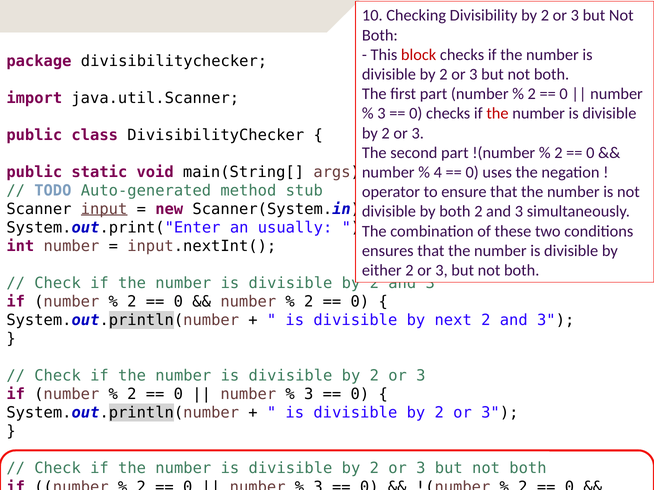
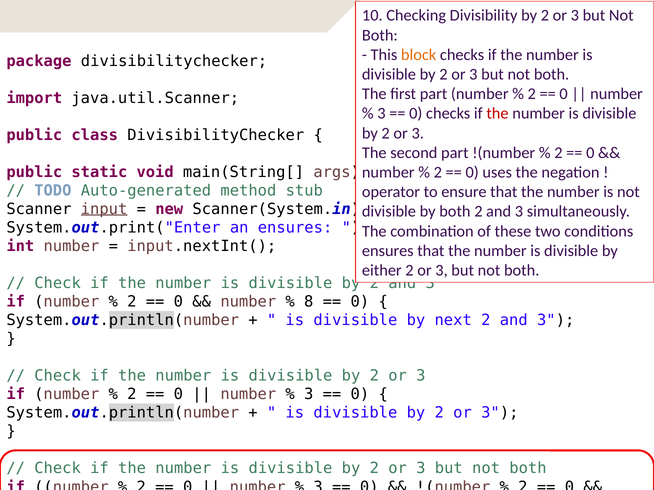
block colour: red -> orange (419, 55)
4: 4 -> 2 (438, 173)
an usually: usually -> ensures (295, 228)
2: 2 -> 8 (309, 302)
